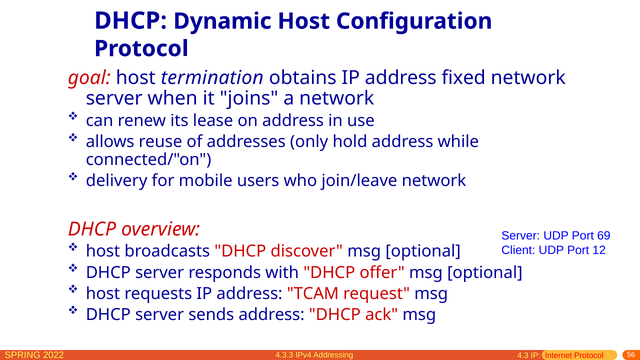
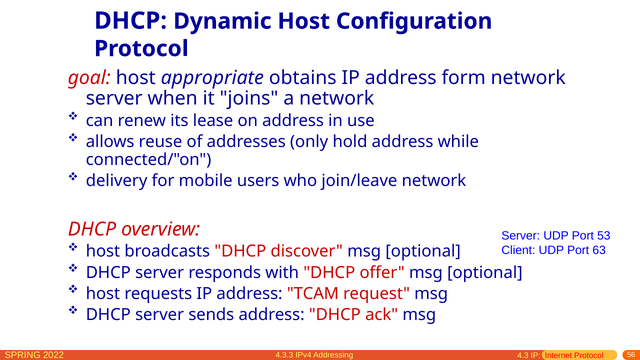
termination: termination -> appropriate (212, 78)
fixed: fixed -> form (464, 78)
69: 69 -> 53 (604, 236)
12: 12 -> 63 (599, 250)
